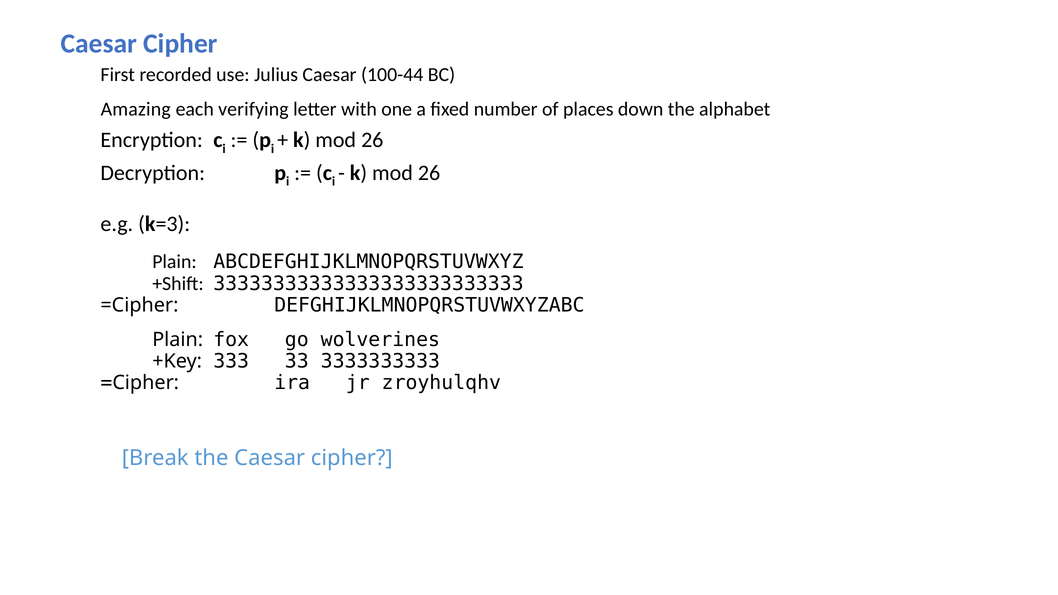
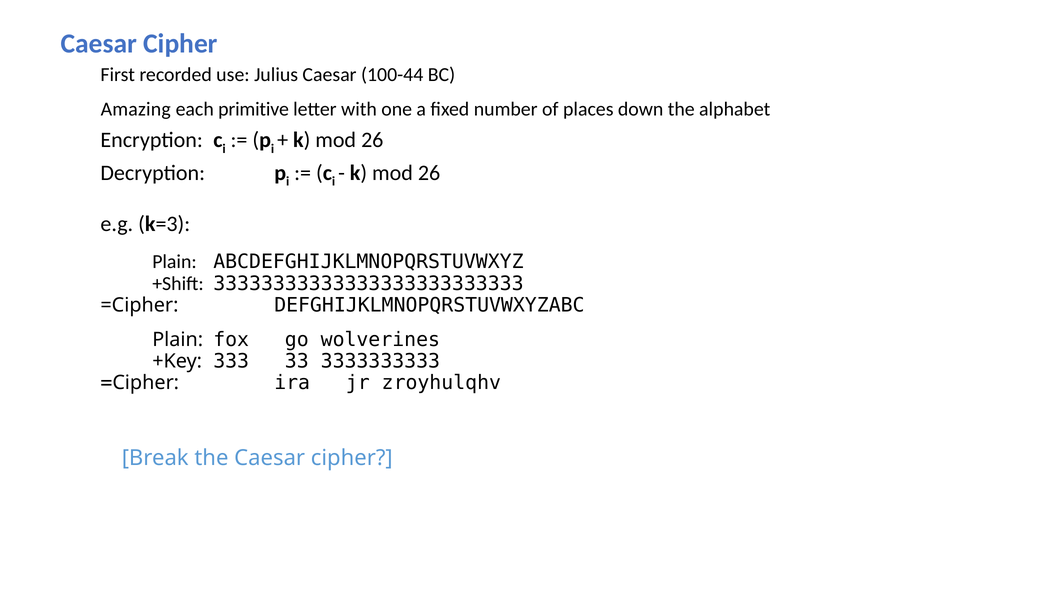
verifying: verifying -> primitive (254, 109)
